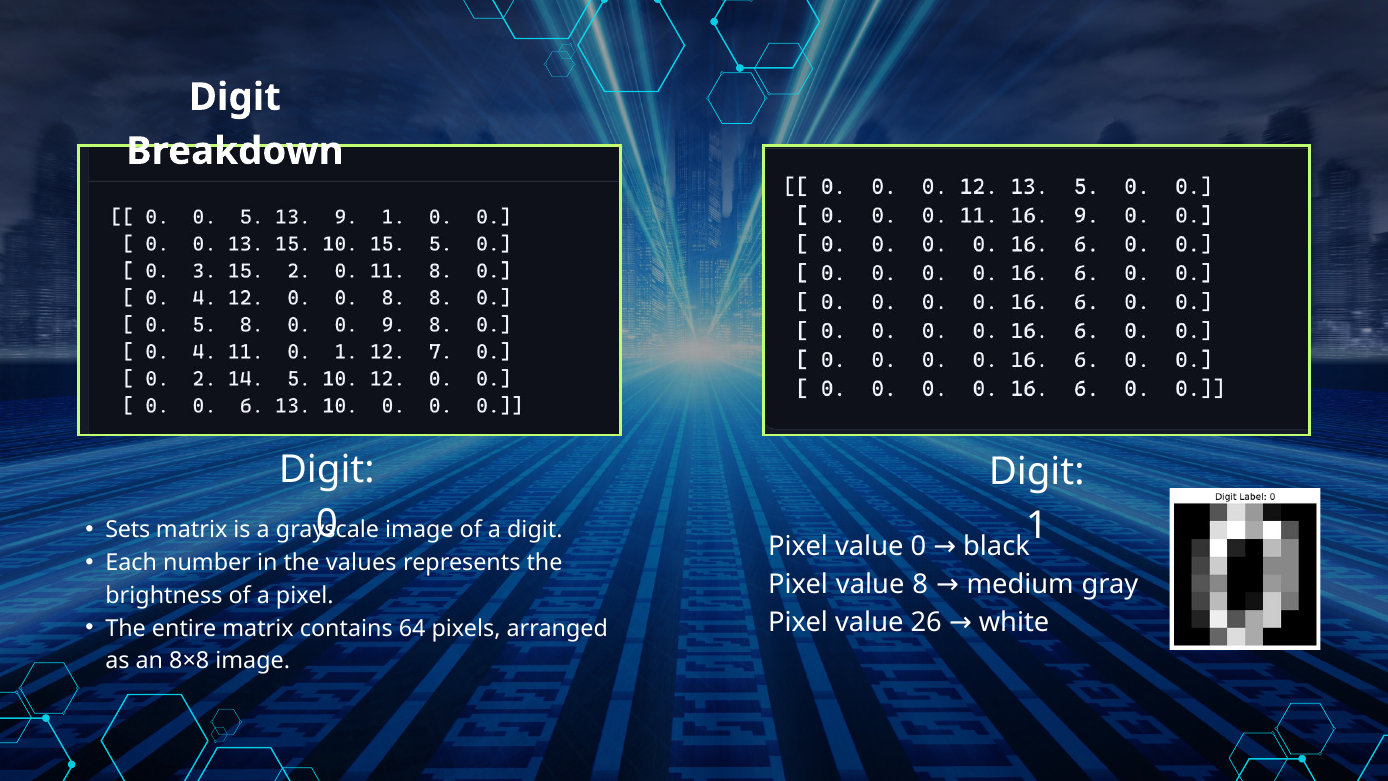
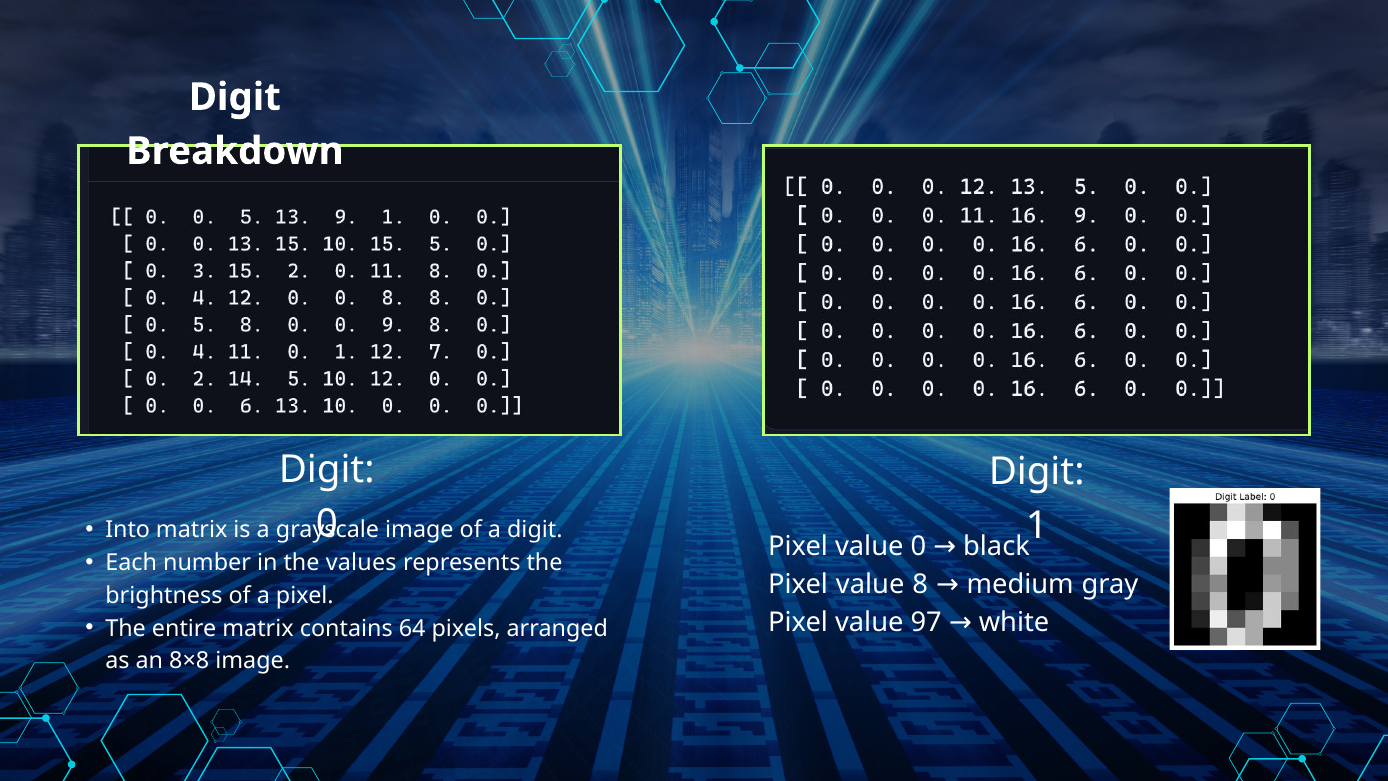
Sets: Sets -> Into (128, 530)
26: 26 -> 97 (926, 623)
